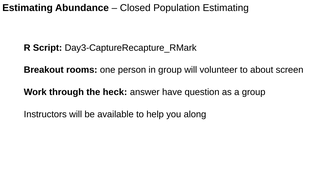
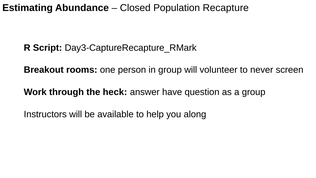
Population Estimating: Estimating -> Recapture (226, 8)
about: about -> never (262, 70)
